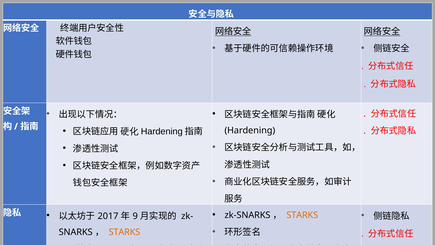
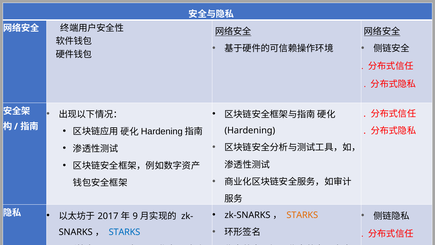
STARKS colour: orange -> blue (124, 232)
